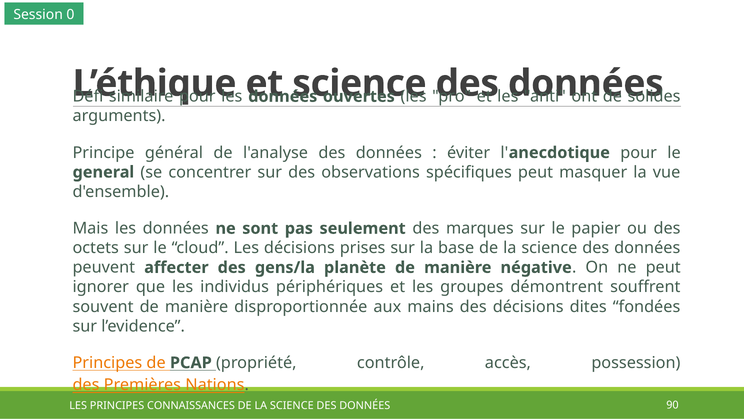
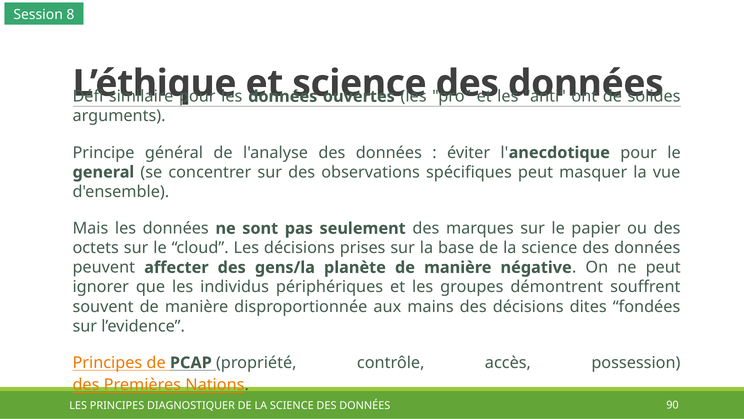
0: 0 -> 8 (70, 14)
CONNAISSANCES: CONNAISSANCES -> DIAGNOSTIQUER (191, 405)
